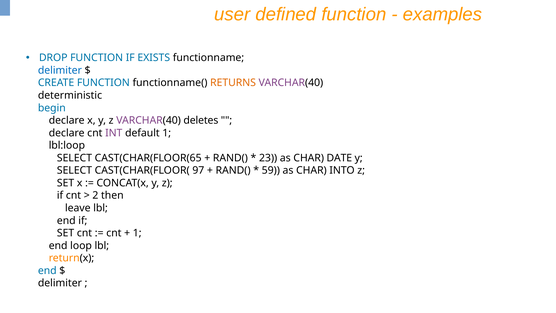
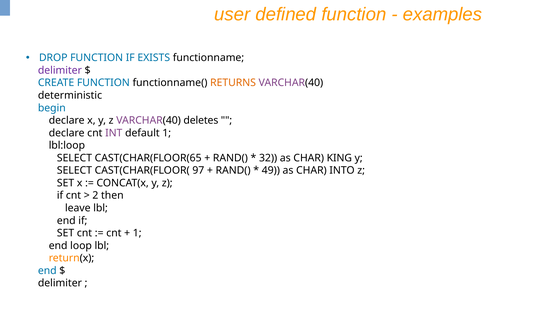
delimiter colour: blue -> purple (60, 70)
23: 23 -> 32 (268, 158)
DATE: DATE -> KING (339, 158)
59: 59 -> 49 (271, 170)
